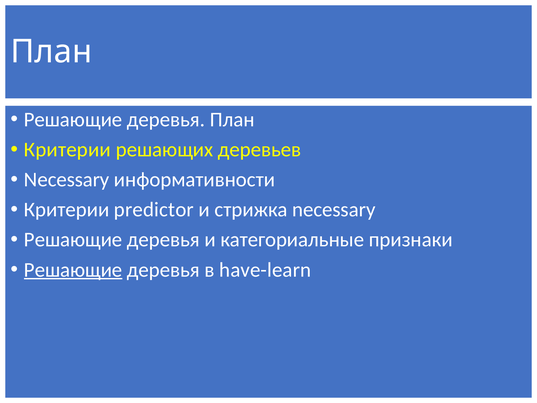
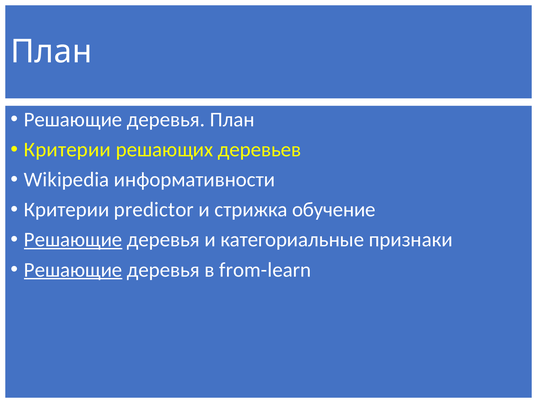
Necessary: Necessary -> Wikipedia (67, 180)
стрижка necessary: necessary -> обучение (334, 210)
Решающие underline: none -> present (73, 240)
have-learn: have-learn -> from-learn (265, 270)
